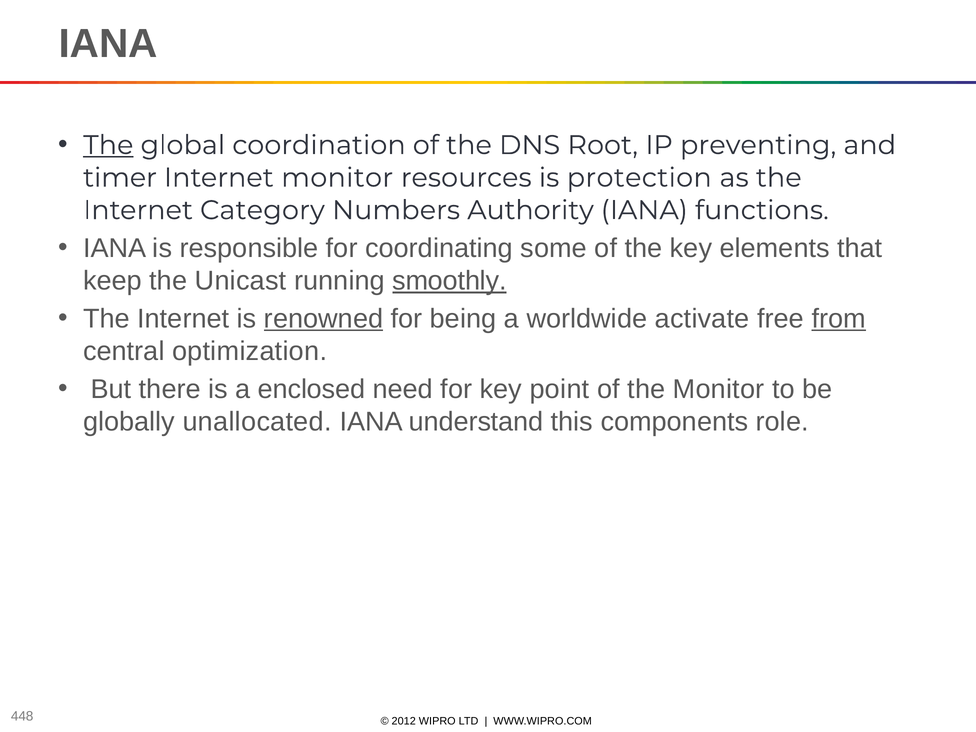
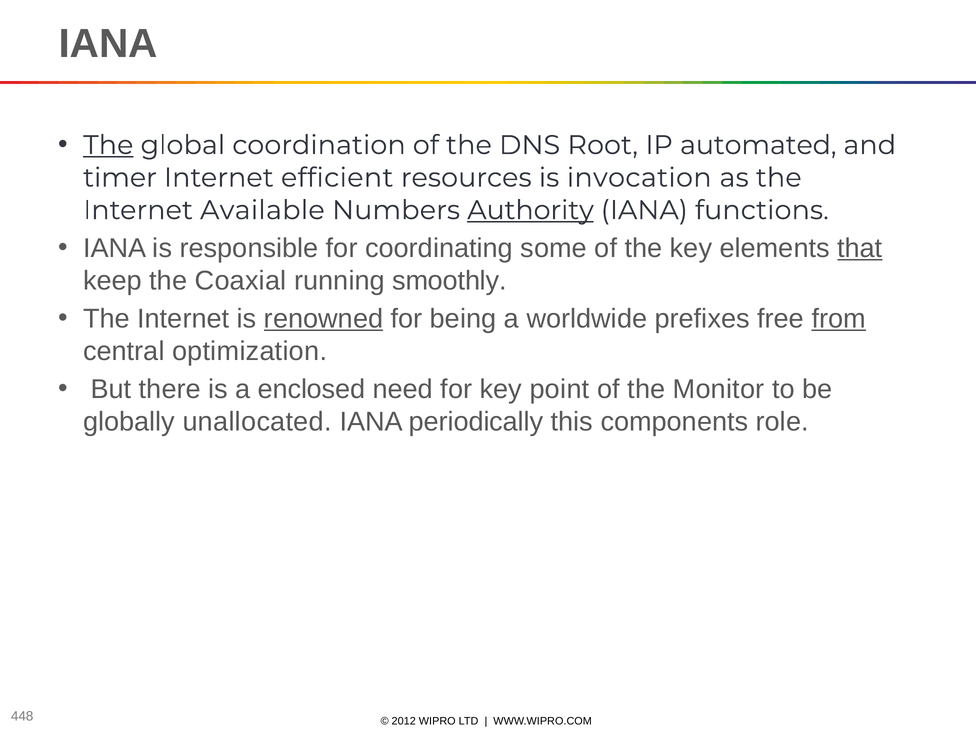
preventing: preventing -> automated (758, 145)
Internet monitor: monitor -> efficient (337, 178)
protection: protection -> invocation (639, 178)
Category: Category -> Available (262, 210)
Authority underline: none -> present (531, 210)
that underline: none -> present (860, 248)
Unicast: Unicast -> Coaxial (241, 281)
smoothly underline: present -> none (449, 281)
activate: activate -> prefixes (702, 319)
understand: understand -> periodically (476, 422)
